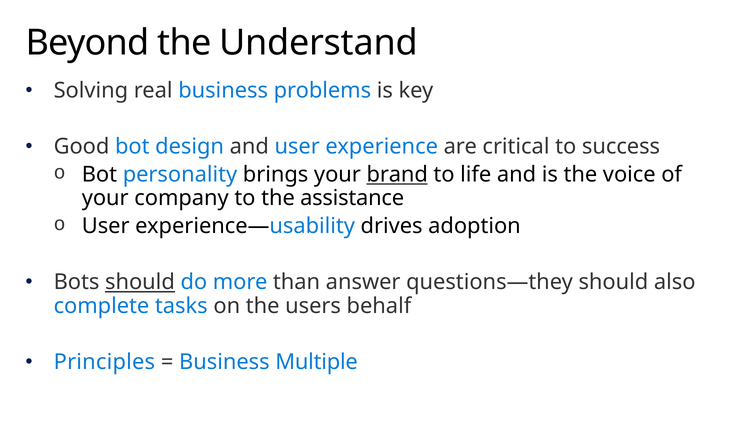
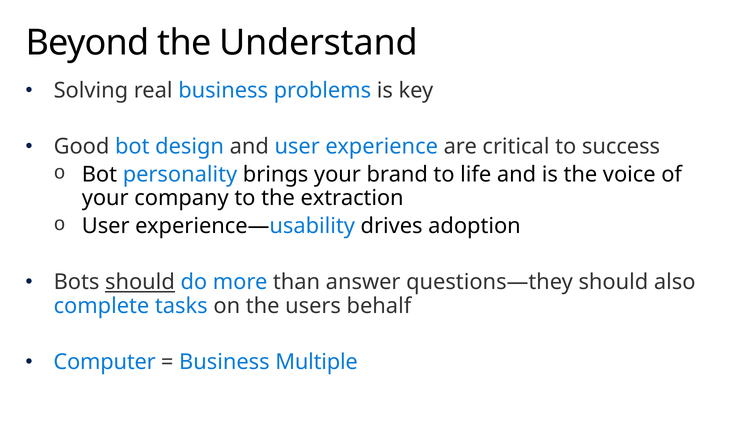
brand underline: present -> none (397, 175)
assistance: assistance -> extraction (352, 198)
Principles: Principles -> Computer (105, 362)
